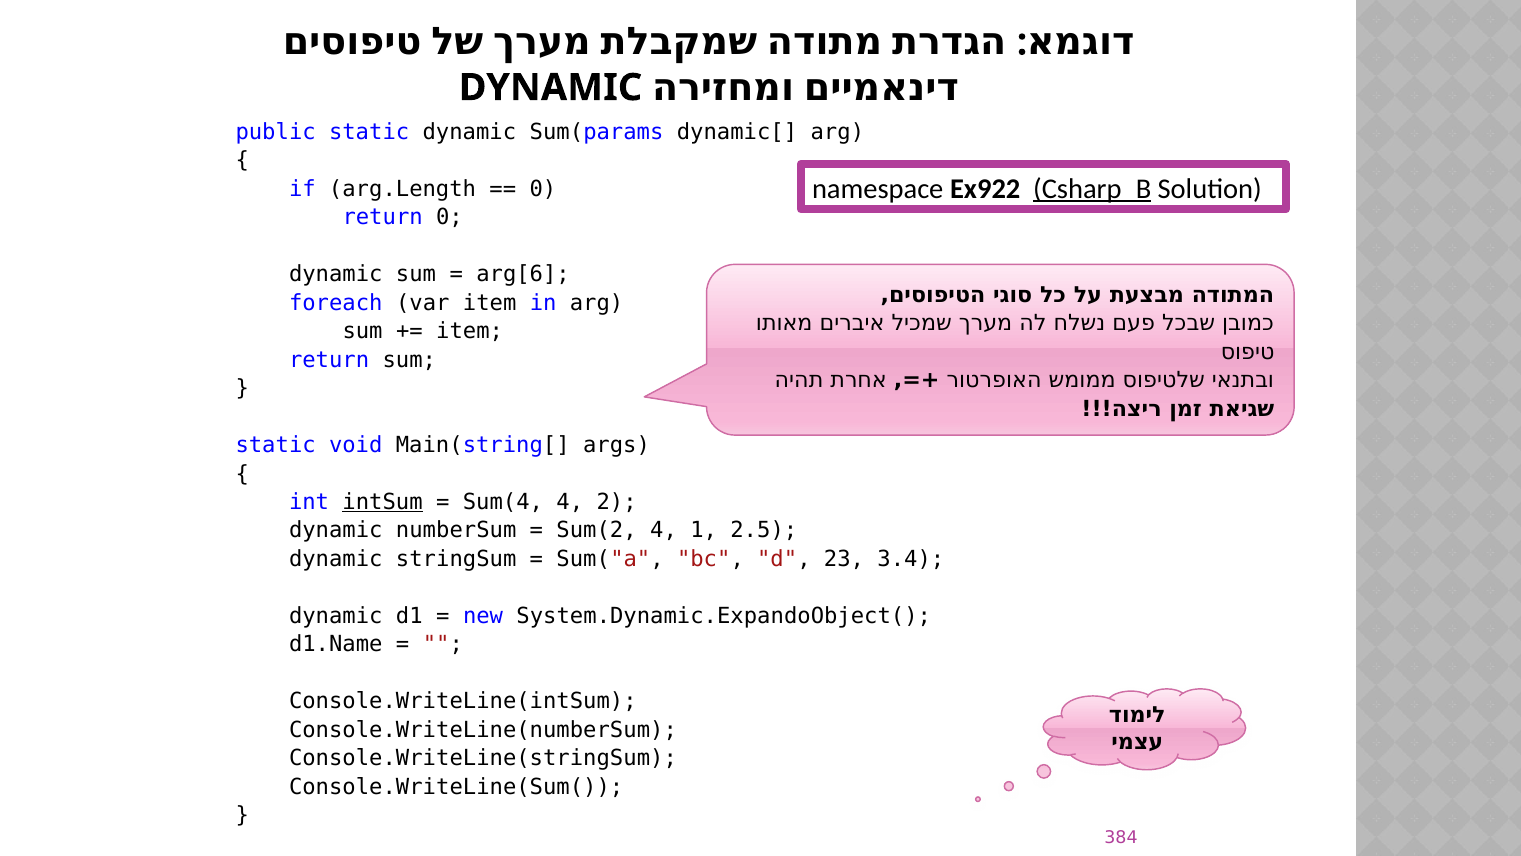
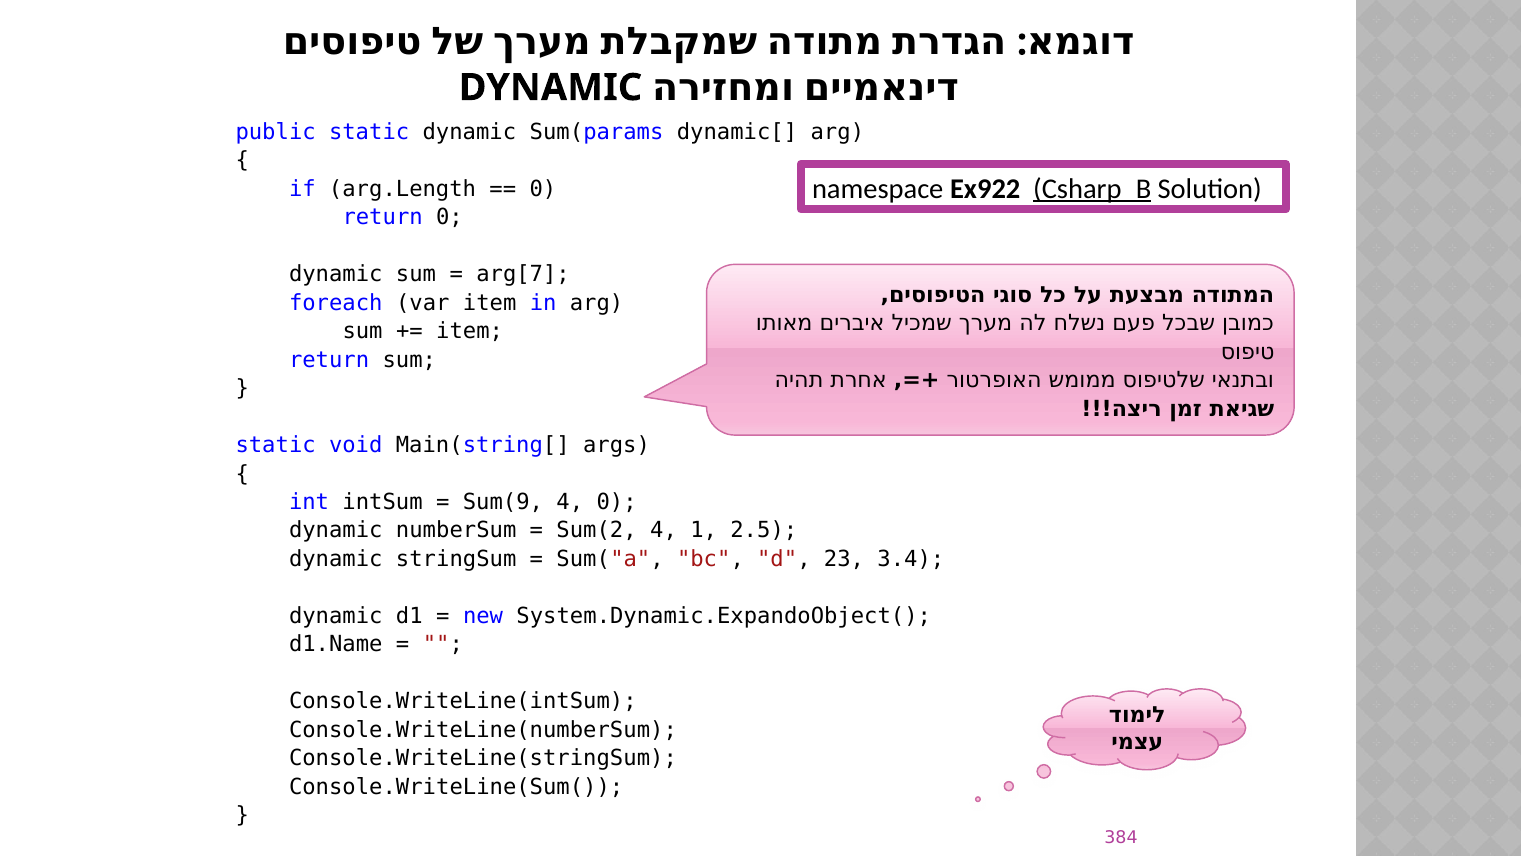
arg[6: arg[6 -> arg[7 (523, 274)
intSum underline: present -> none (383, 502)
Sum(4: Sum(4 -> Sum(9 (503, 502)
4 2: 2 -> 0 (617, 502)
